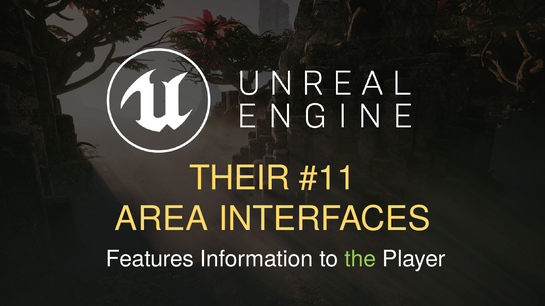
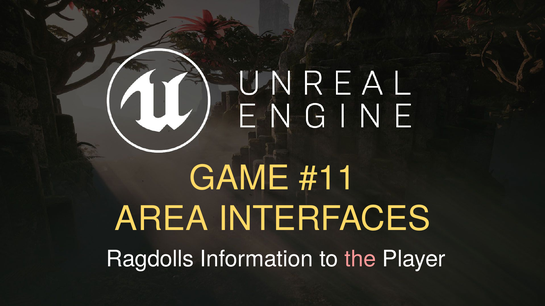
THEIR: THEIR -> GAME (239, 178)
Features: Features -> Ragdolls (150, 259)
the colour: light green -> pink (360, 259)
